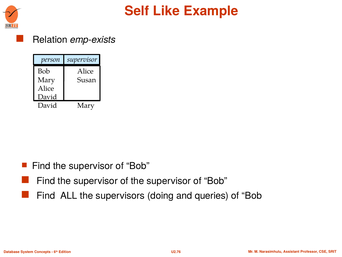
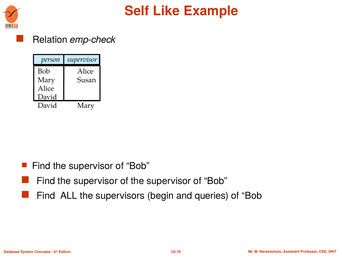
emp-exists: emp-exists -> emp-check (93, 40)
doing: doing -> begin (161, 195)
